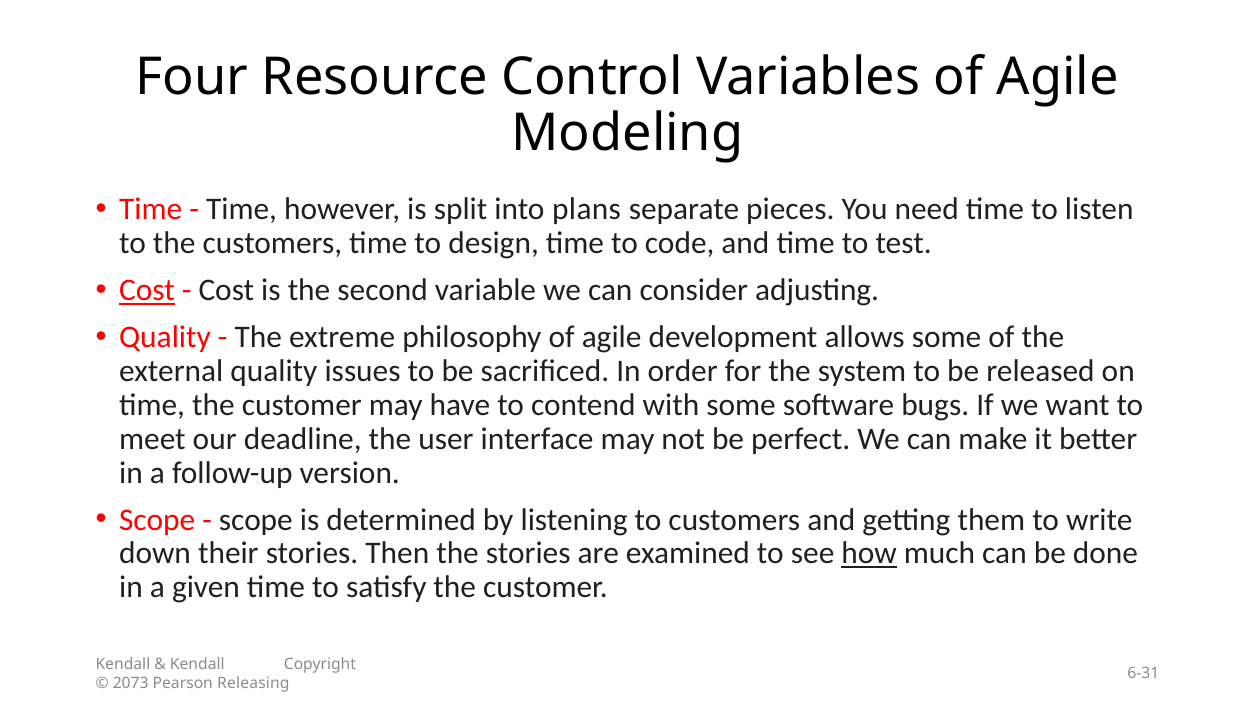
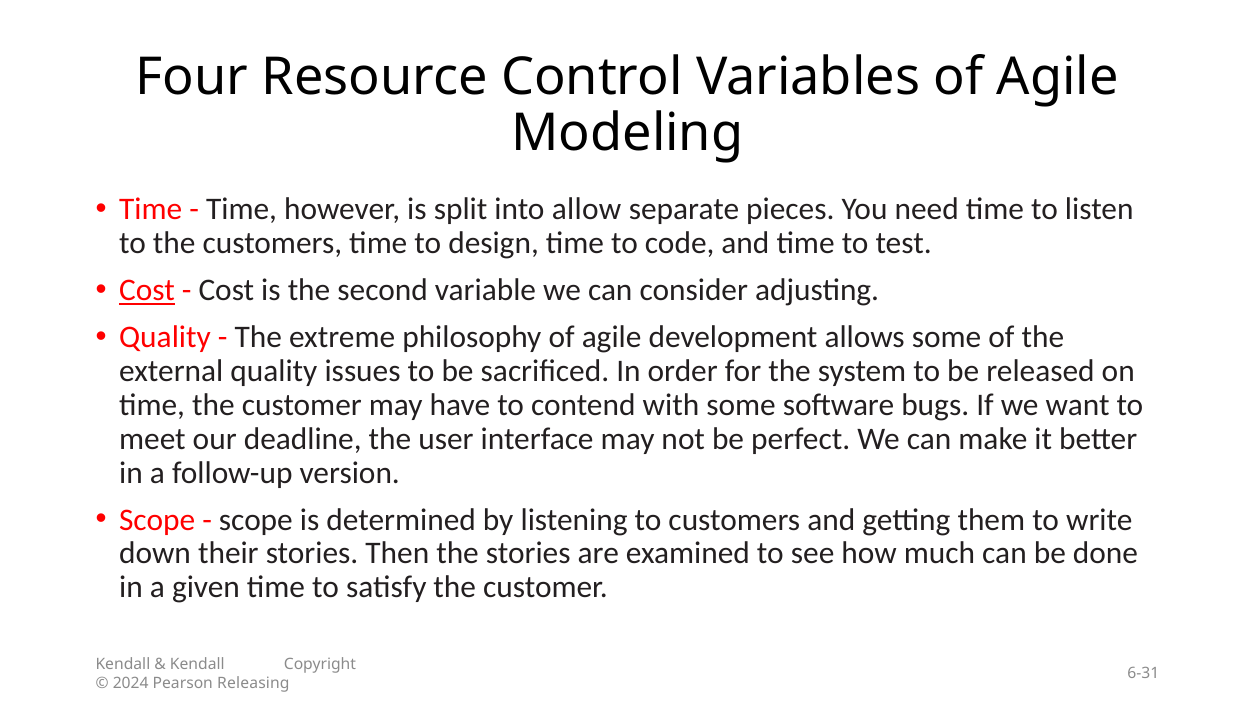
plans: plans -> allow (587, 209)
how underline: present -> none (869, 553)
2073: 2073 -> 2024 (131, 684)
